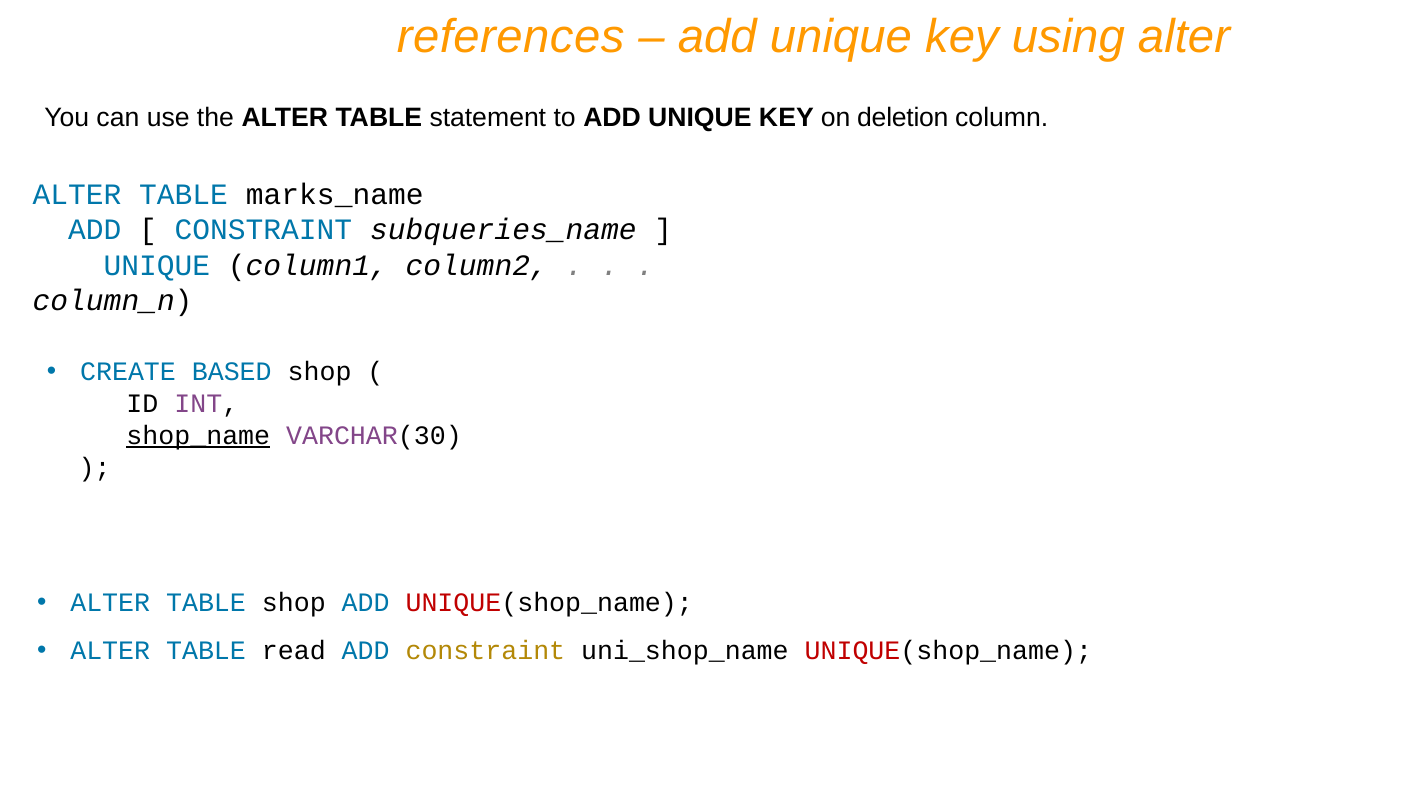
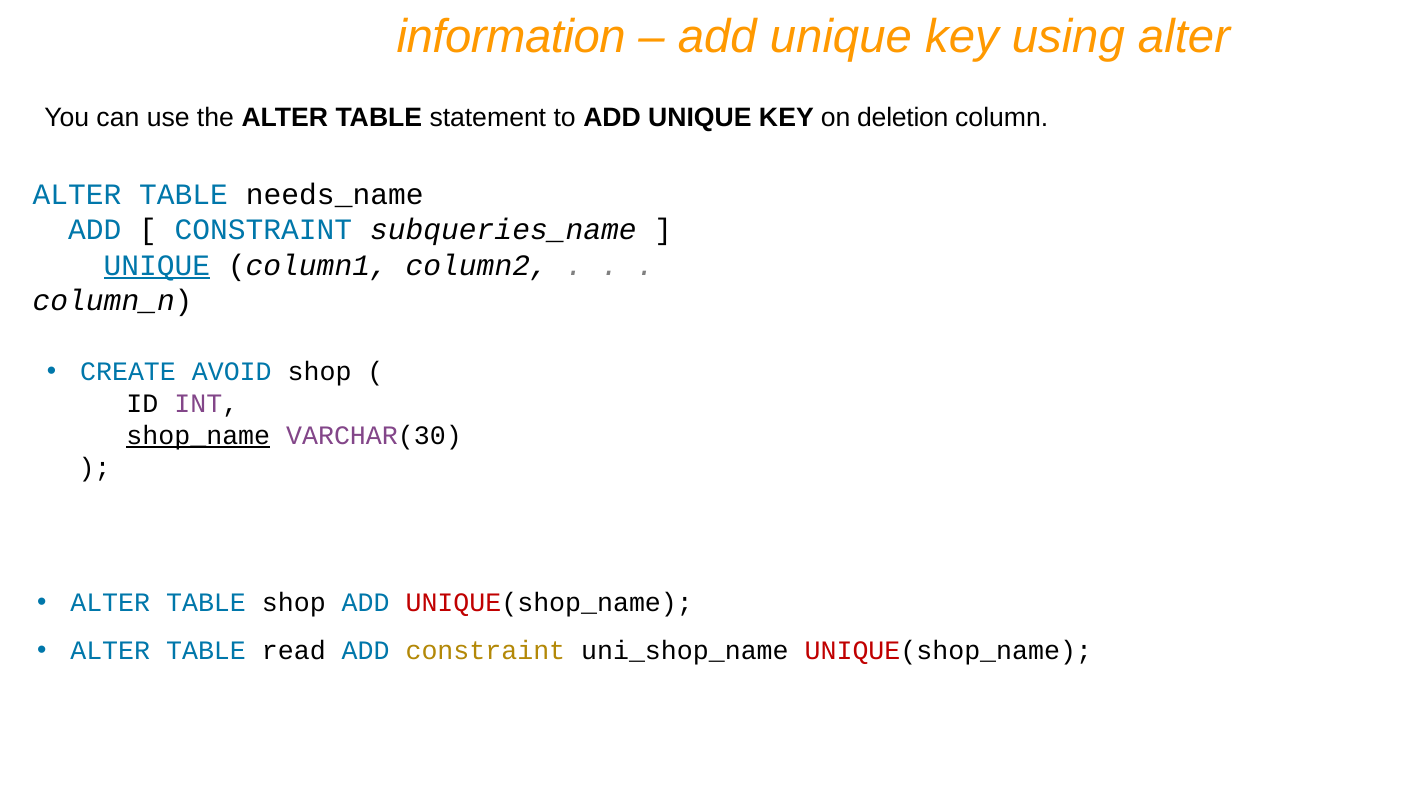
references: references -> information (511, 37)
marks_name: marks_name -> needs_name (335, 195)
UNIQUE underline: none -> present (157, 266)
BASED: BASED -> AVOID (232, 372)
